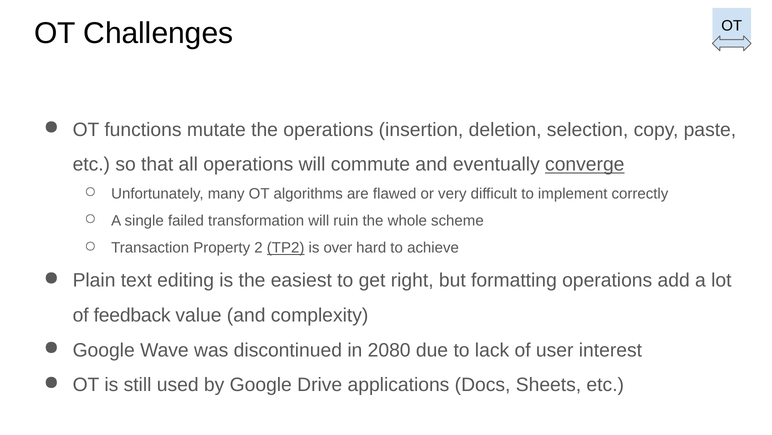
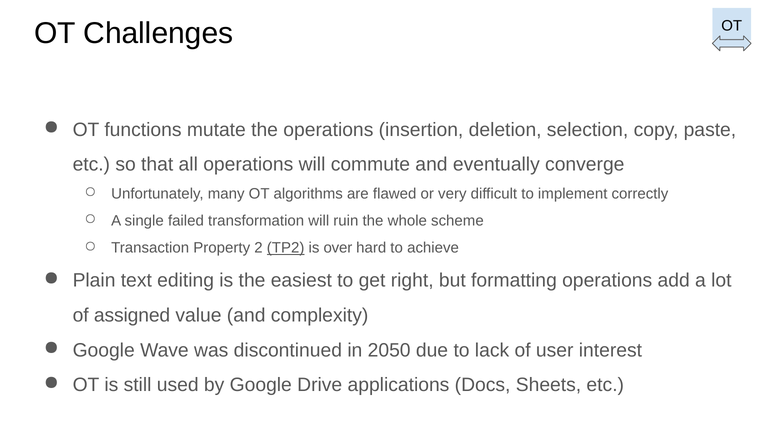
converge underline: present -> none (585, 164)
feedback: feedback -> assigned (132, 315)
2080: 2080 -> 2050 (389, 350)
